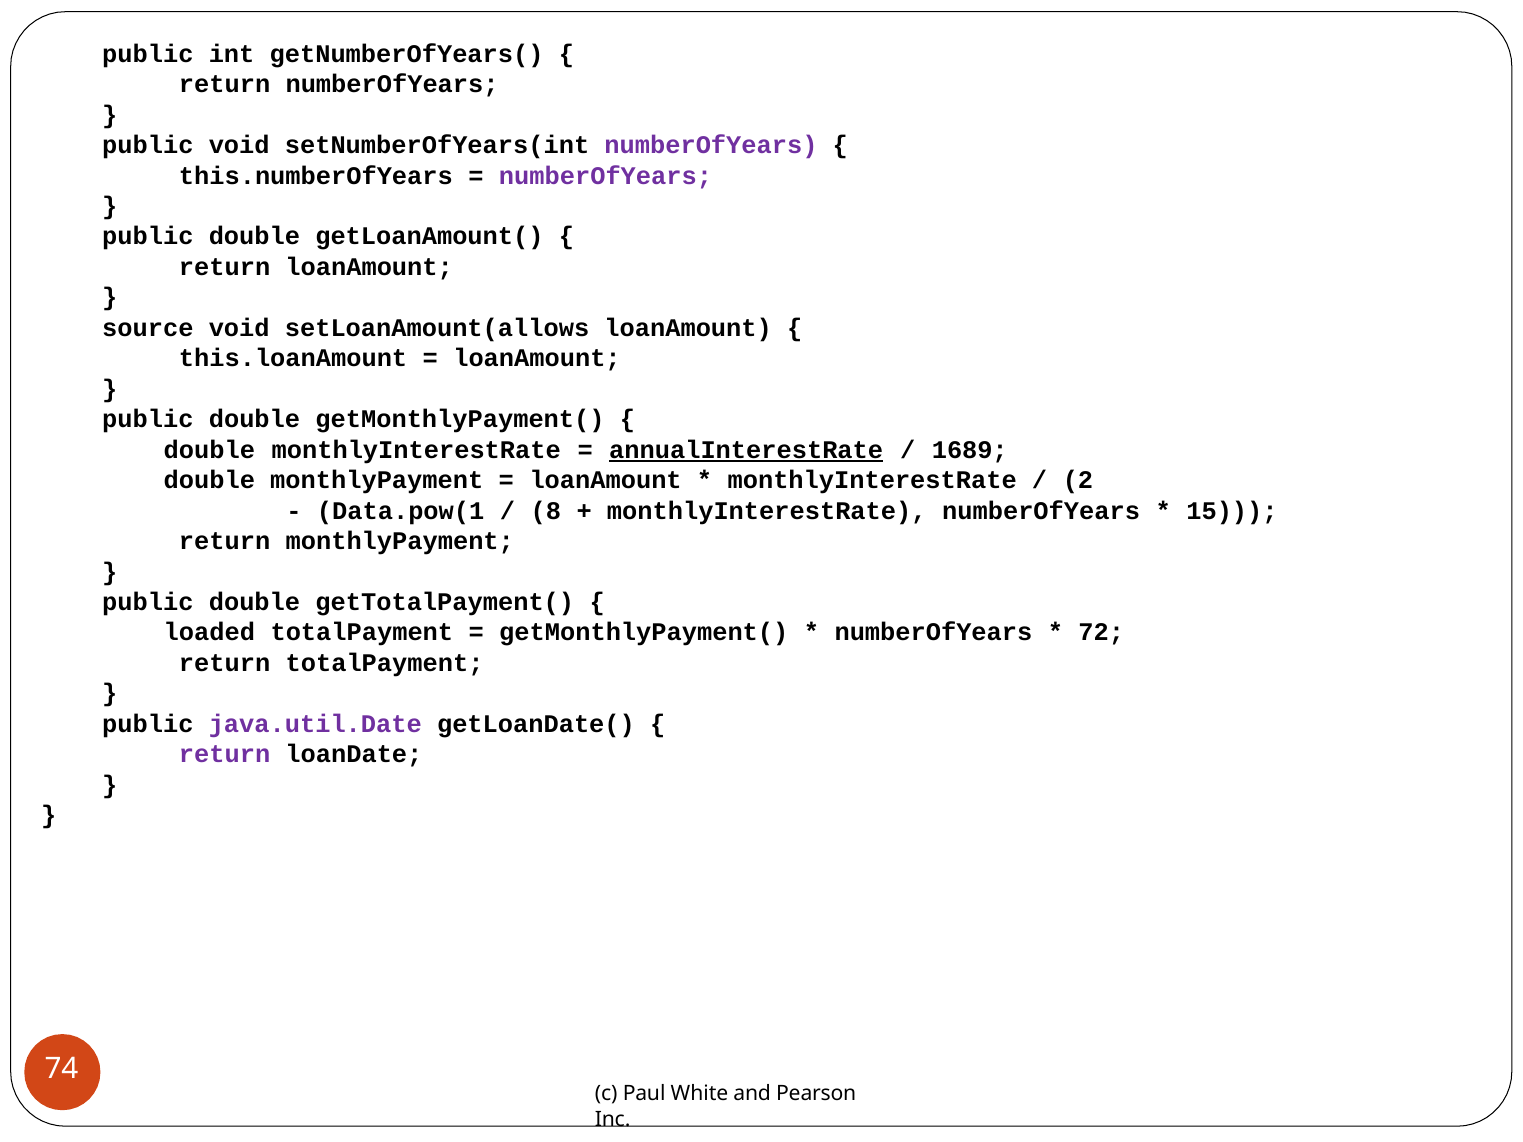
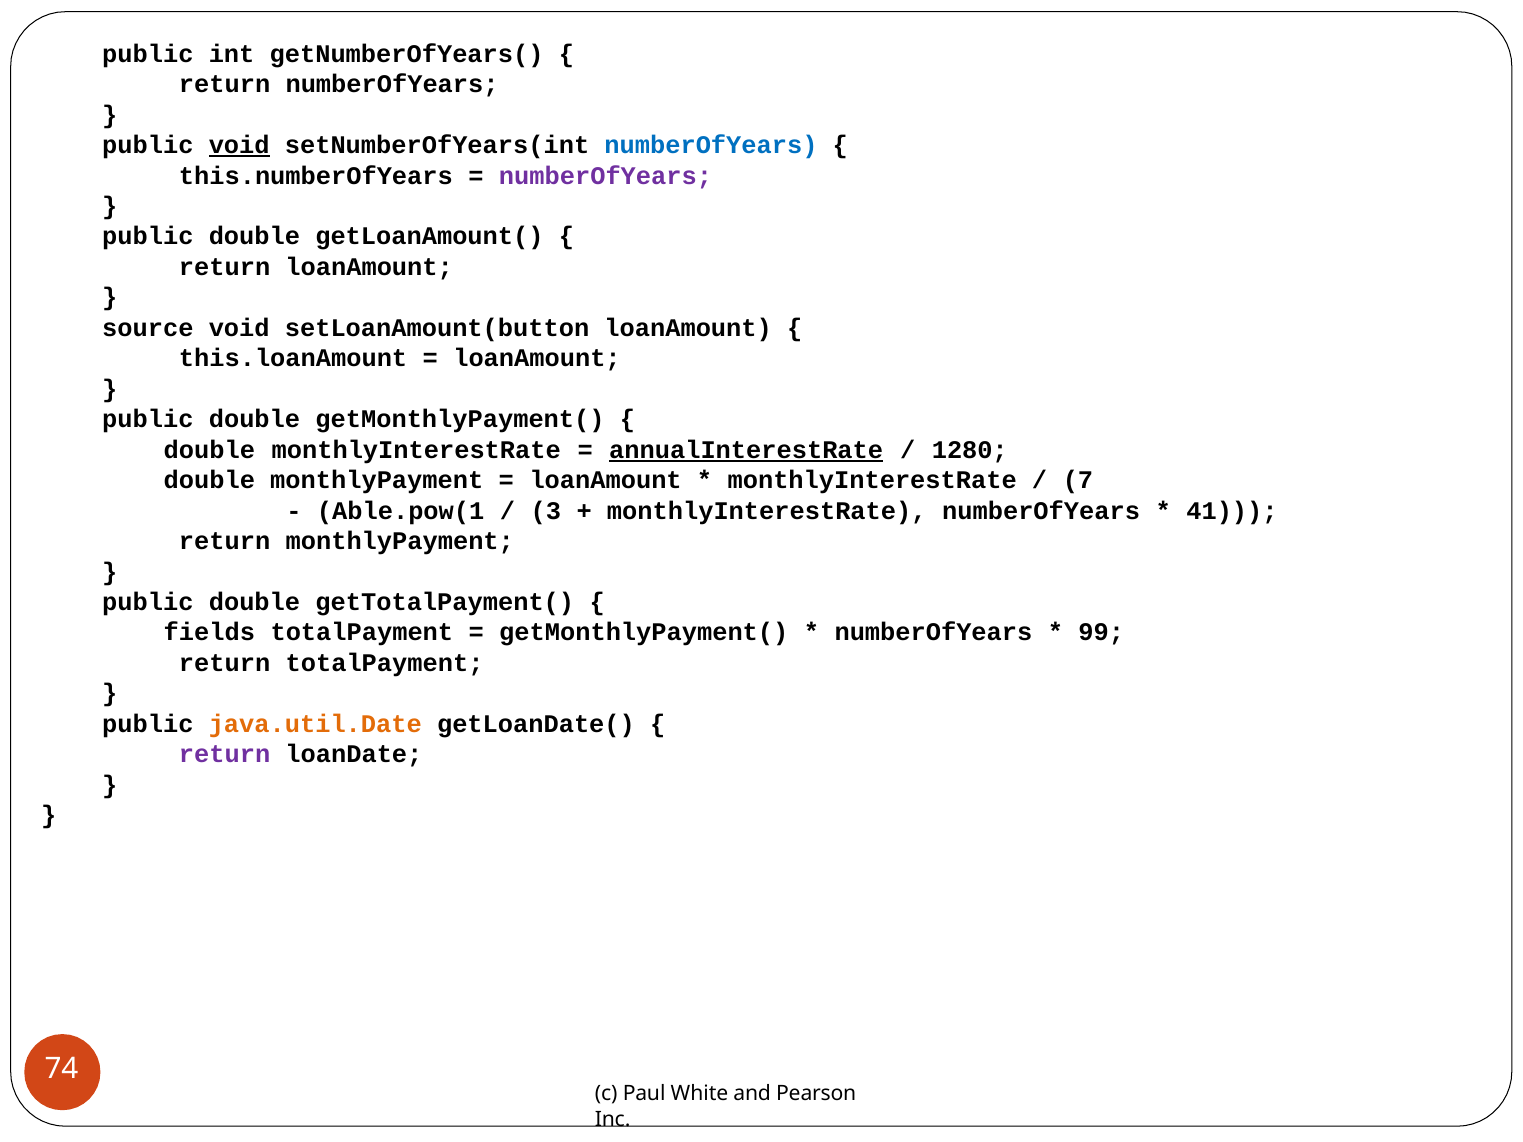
void underline: none -> present (239, 145)
numberOfYears colour: purple -> blue (711, 145)
setLoanAmount(allows: setLoanAmount(allows -> setLoanAmount(button (437, 328)
1689: 1689 -> 1280 (970, 450)
2: 2 -> 7 (1078, 480)
Data.pow(1: Data.pow(1 -> Able.pow(1 (401, 511)
8: 8 -> 3 (546, 511)
15: 15 -> 41 (1232, 511)
loaded: loaded -> fields (209, 633)
72: 72 -> 99 (1101, 633)
java.util.Date colour: purple -> orange (315, 724)
